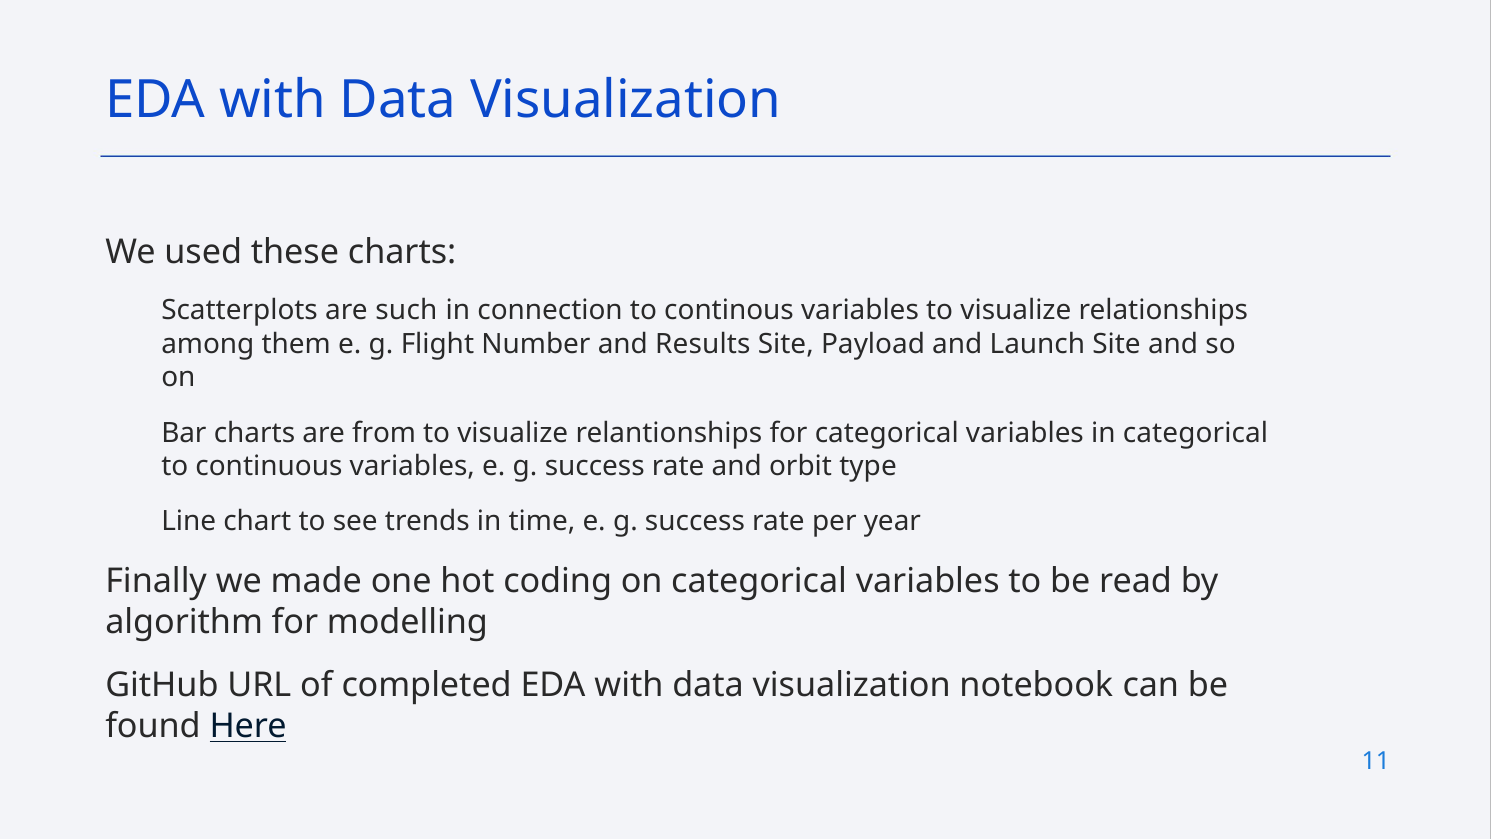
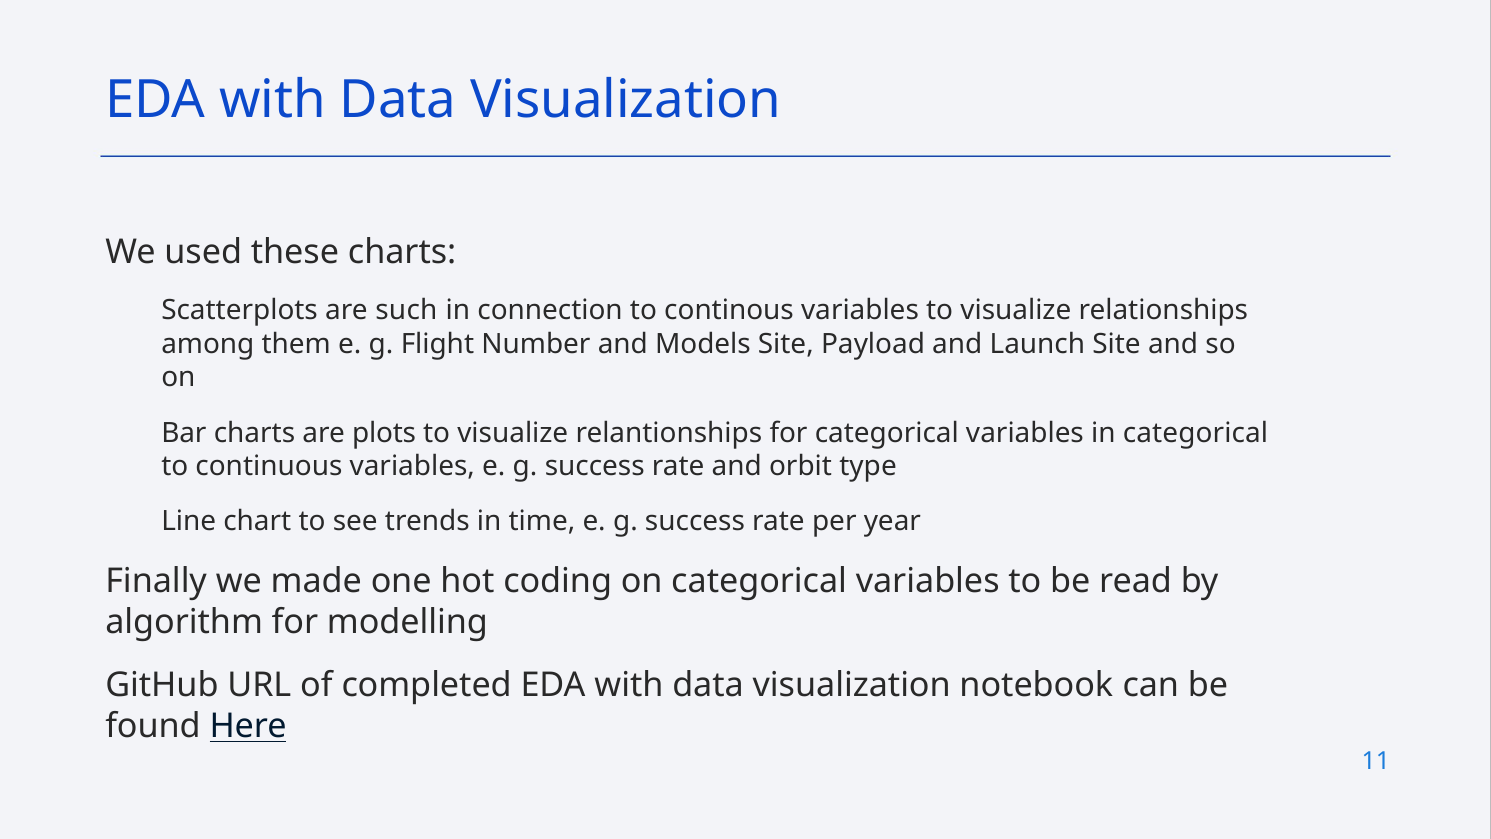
Results: Results -> Models (703, 344)
from: from -> plots (384, 433)
